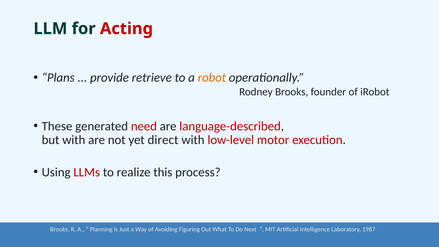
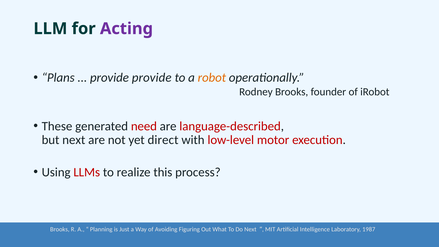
Acting colour: red -> purple (126, 29)
provide retrieve: retrieve -> provide (152, 78)
but with: with -> next (74, 140)
